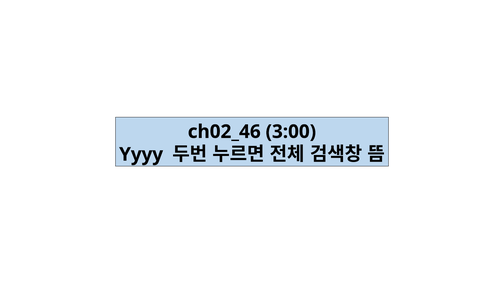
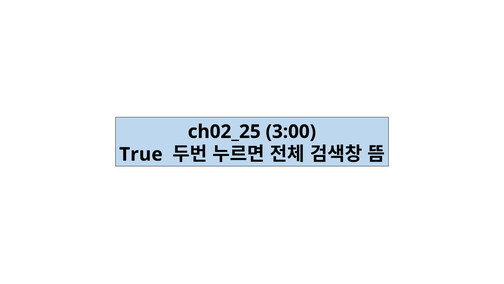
ch02_46: ch02_46 -> ch02_25 (224, 131)
Yyyy: Yyyy -> True (141, 154)
